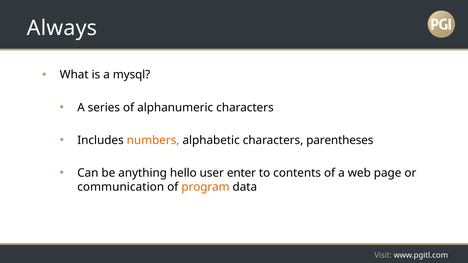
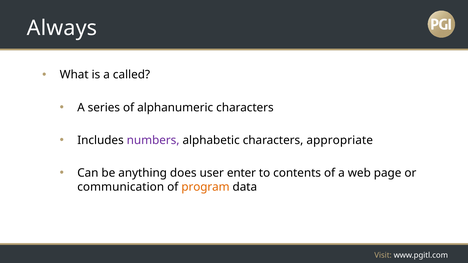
mysql: mysql -> called (131, 75)
numbers colour: orange -> purple (153, 140)
parentheses: parentheses -> appropriate (340, 140)
hello: hello -> does (183, 173)
